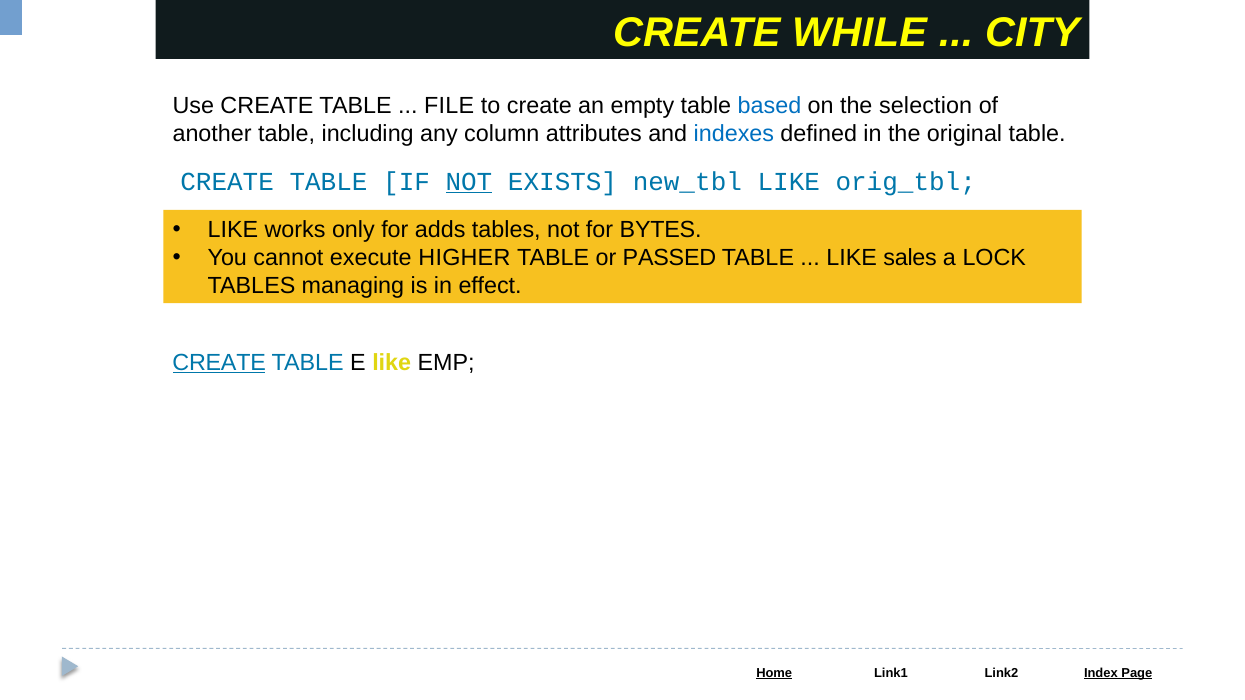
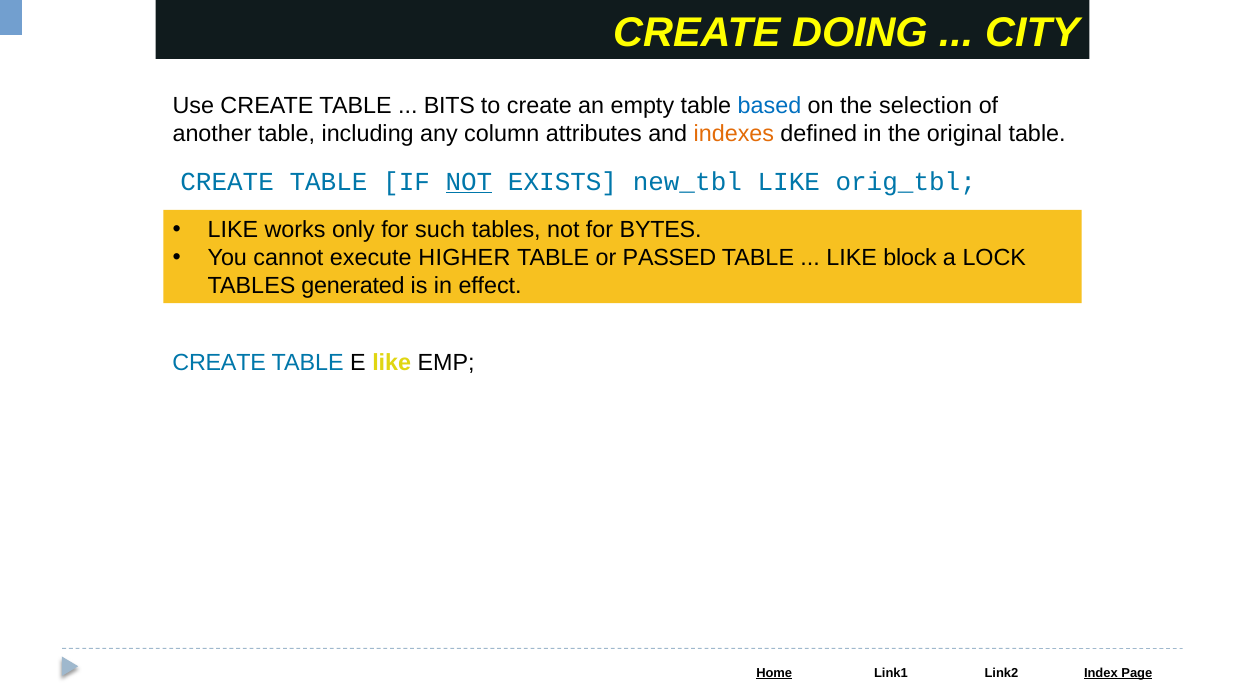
WHILE: WHILE -> DOING (860, 32)
FILE: FILE -> BITS (449, 106)
indexes colour: blue -> orange (734, 134)
adds: adds -> such (440, 230)
sales: sales -> block (910, 258)
managing: managing -> generated (353, 286)
CREATE underline: present -> none (219, 363)
